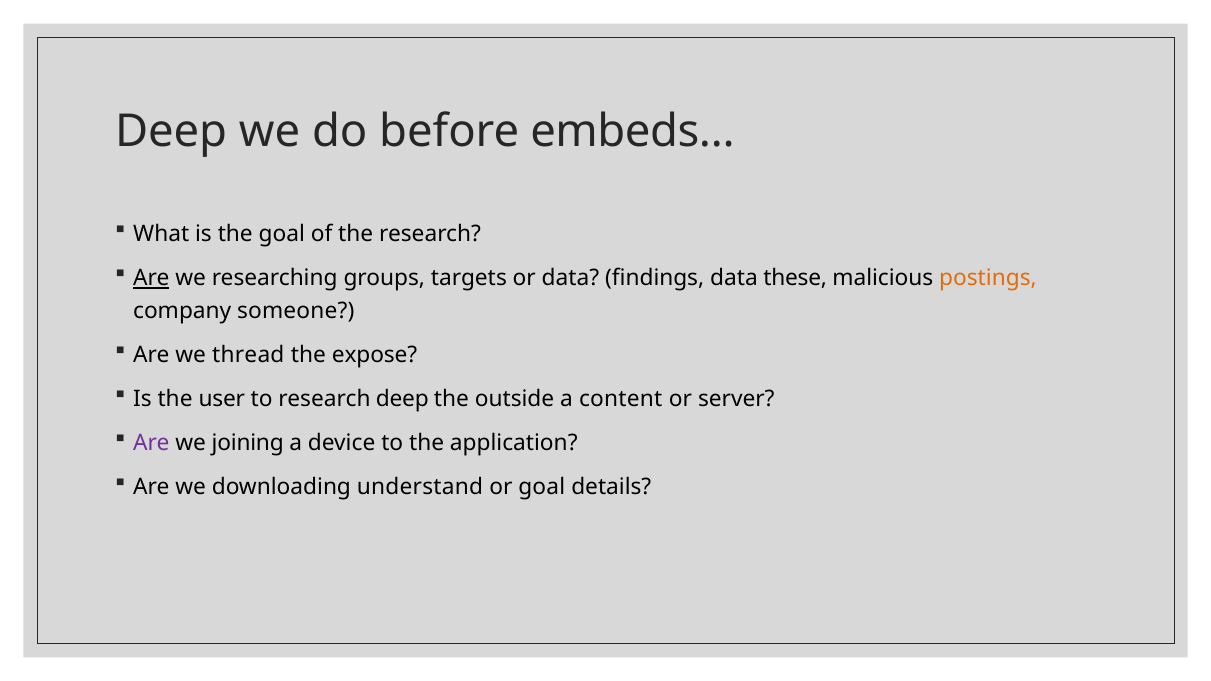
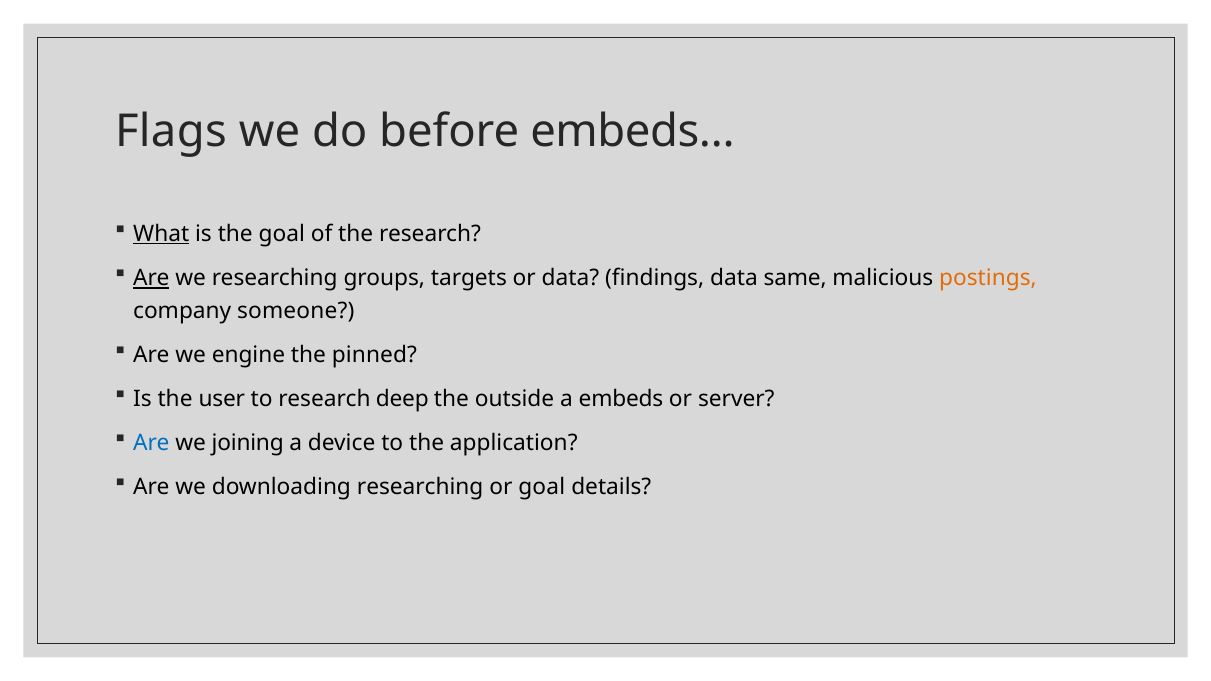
Deep: Deep -> Flags (171, 132)
What underline: none -> present (161, 234)
these: these -> same (795, 278)
thread: thread -> engine (248, 355)
expose: expose -> pinned (374, 355)
content: content -> embeds (621, 399)
Are colour: purple -> blue (151, 443)
downloading understand: understand -> researching (420, 487)
